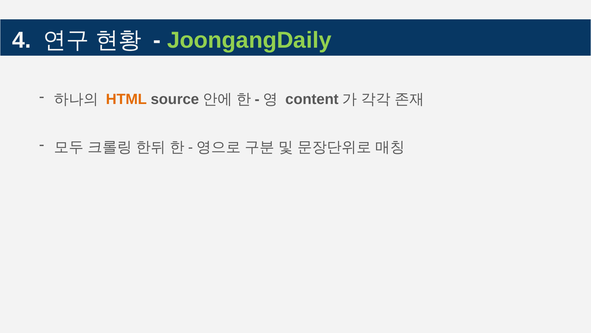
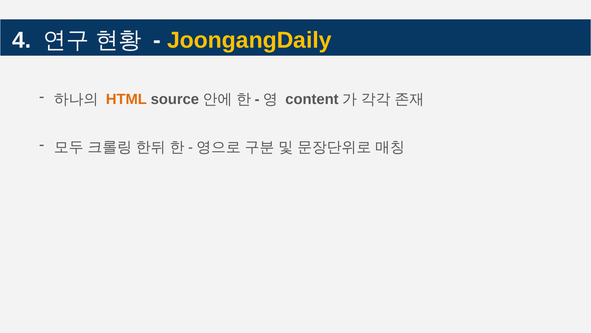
JoongangDaily colour: light green -> yellow (249, 40)
